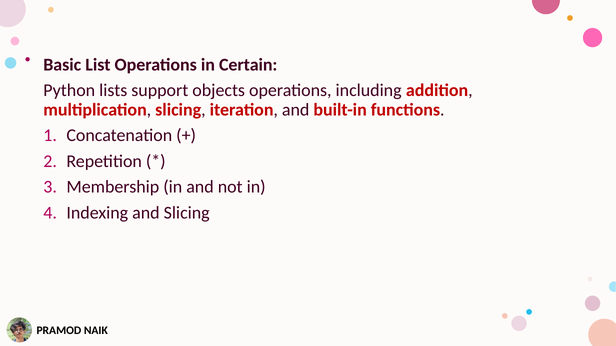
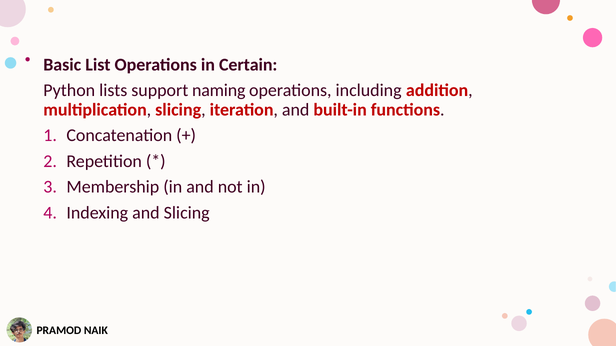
objects: objects -> naming (219, 90)
